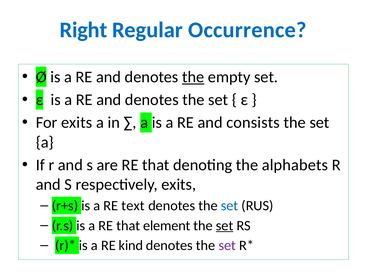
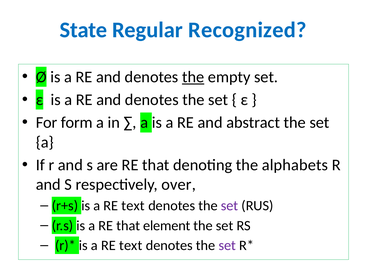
Right: Right -> State (83, 30)
Occurrence: Occurrence -> Recognized (247, 30)
For exits: exits -> form (77, 123)
consists: consists -> abstract (253, 123)
respectively exits: exits -> over (179, 185)
set colour: blue -> purple (230, 206)
set underline: present -> none (225, 226)
kind: kind -> text (131, 246)
